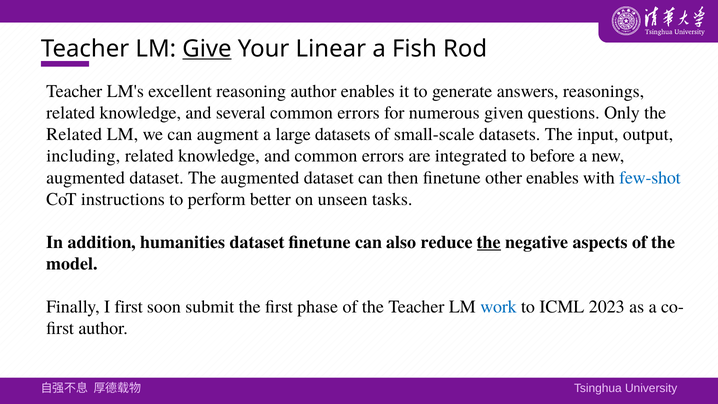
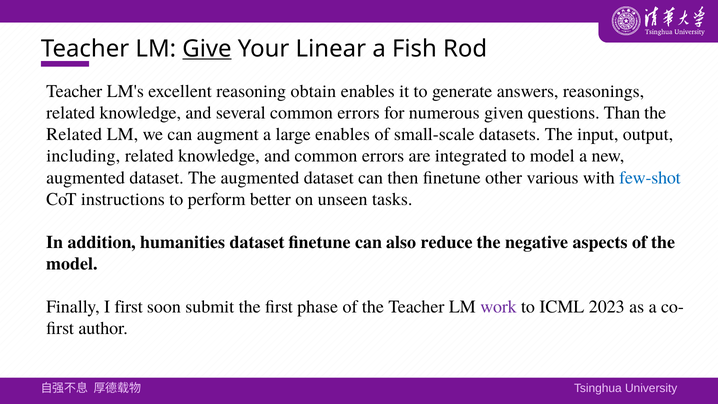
reasoning author: author -> obtain (313, 91)
Only: Only -> Than (622, 113)
large datasets: datasets -> enables (343, 134)
to before: before -> model (552, 156)
other enables: enables -> various (553, 178)
the underline: present -> none (489, 242)
work colour: blue -> purple (499, 307)
